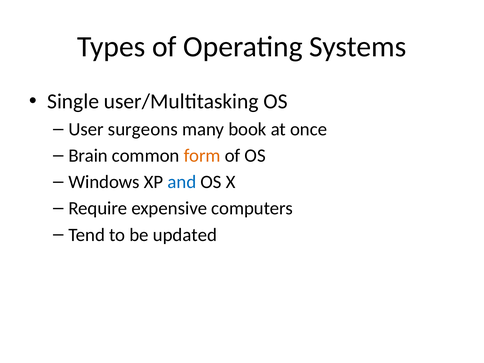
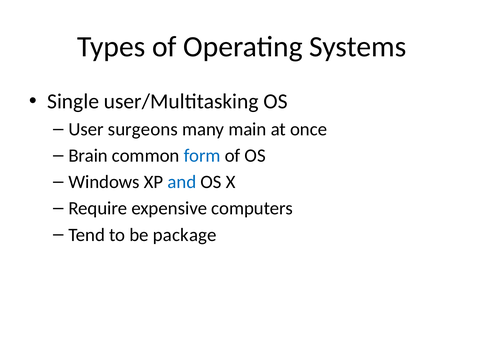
book: book -> main (247, 129)
form colour: orange -> blue (202, 156)
updated: updated -> package (185, 235)
